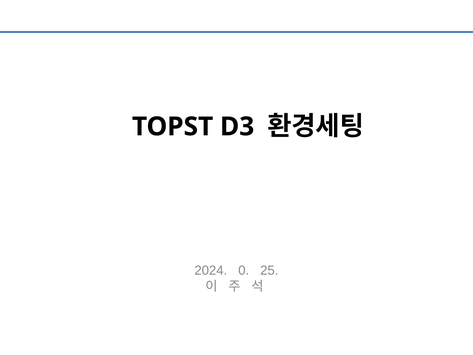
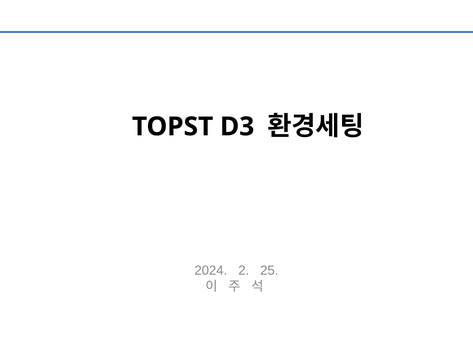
0: 0 -> 2 (244, 270)
